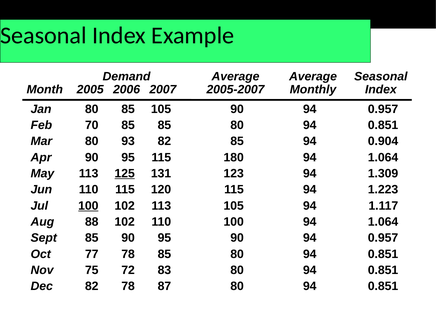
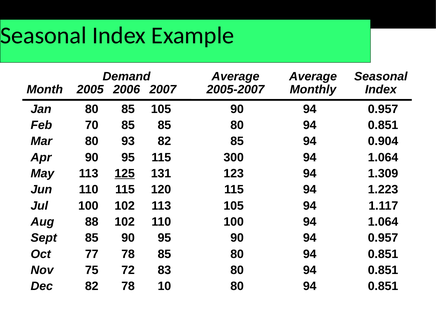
180: 180 -> 300 (234, 157)
100 underline: present -> none (88, 206)
87: 87 -> 10 (164, 286)
